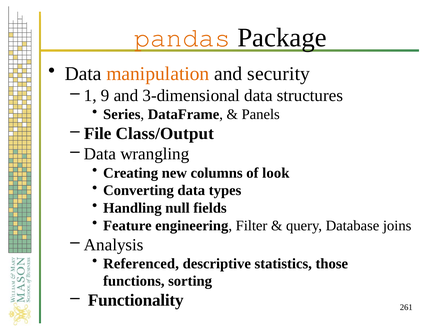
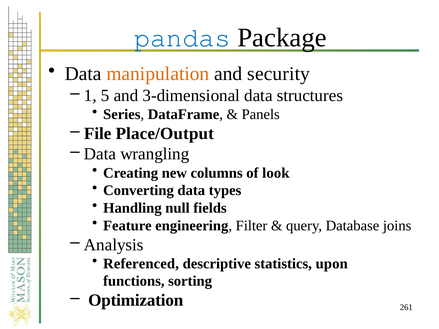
pandas colour: orange -> blue (182, 38)
9: 9 -> 5 (105, 96)
Class/Output: Class/Output -> Place/Output (165, 134)
those: those -> upon (332, 264)
Functionality: Functionality -> Optimization (136, 301)
